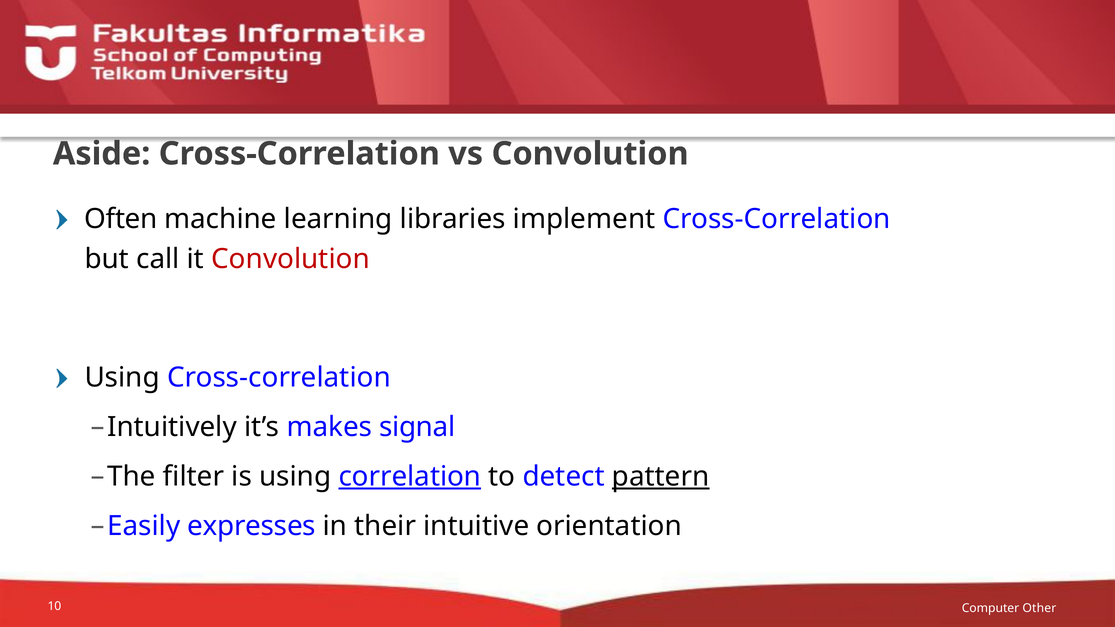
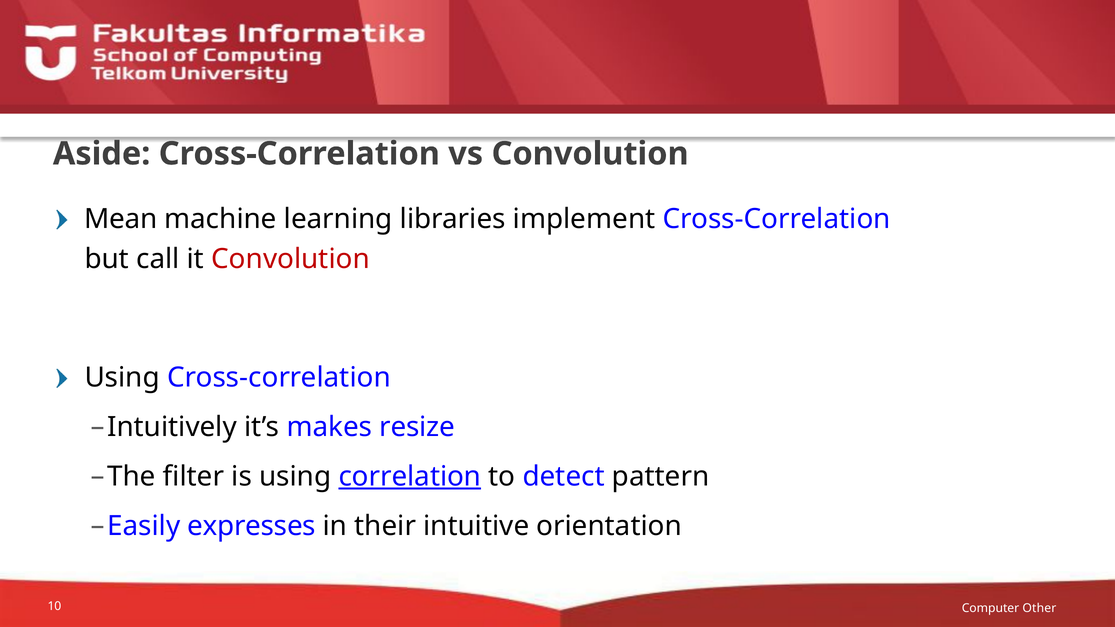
Often: Often -> Mean (121, 219)
signal: signal -> resize (417, 427)
pattern underline: present -> none (661, 477)
